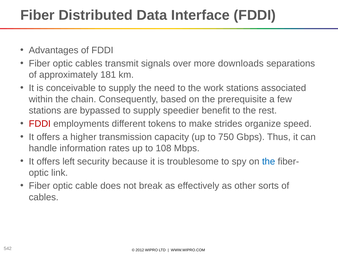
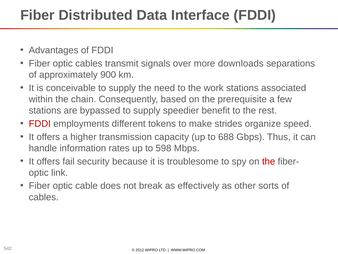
181: 181 -> 900 (108, 75)
750: 750 -> 688 (226, 137)
108: 108 -> 598 (164, 148)
left: left -> fail (69, 161)
the colour: blue -> red (269, 161)
